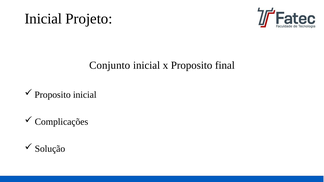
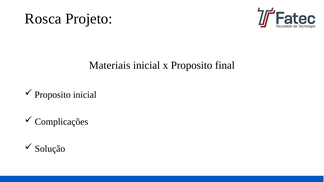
Inicial: Inicial -> Rosca (43, 19)
Conjunto: Conjunto -> Materiais (110, 65)
